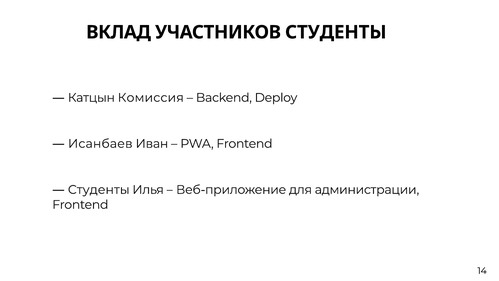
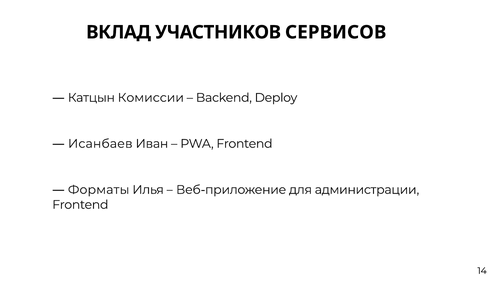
УЧАСТНИКОВ СТУДЕНТЫ: СТУДЕНТЫ -> СЕРВИСОВ (336, 32)
Комиссия: Комиссия -> Комиссии (151, 98)
Студенты: Студенты -> Форматы (99, 189)
